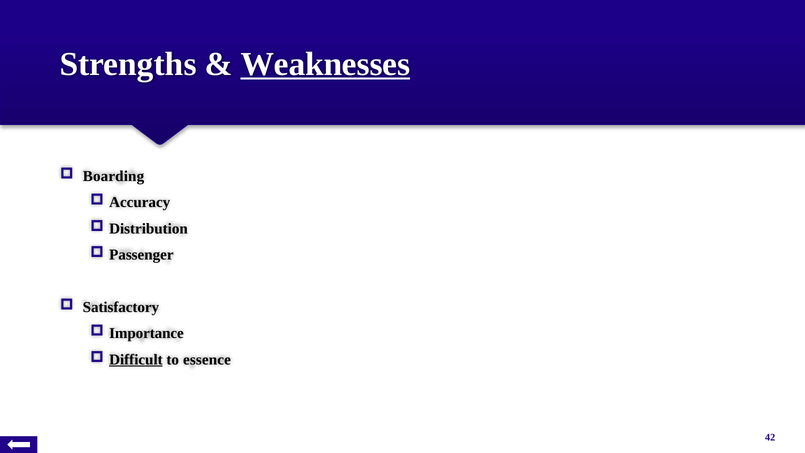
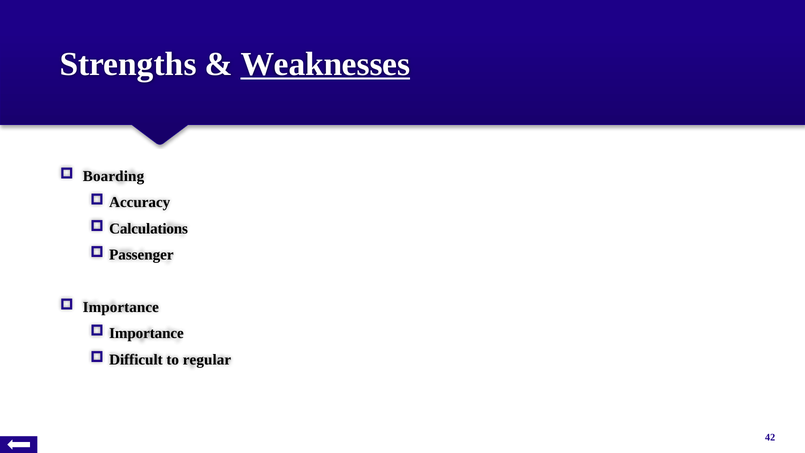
Distribution: Distribution -> Calculations (149, 229)
Satisfactory: Satisfactory -> Importance (121, 307)
Difficult underline: present -> none (136, 359)
essence: essence -> regular (207, 359)
